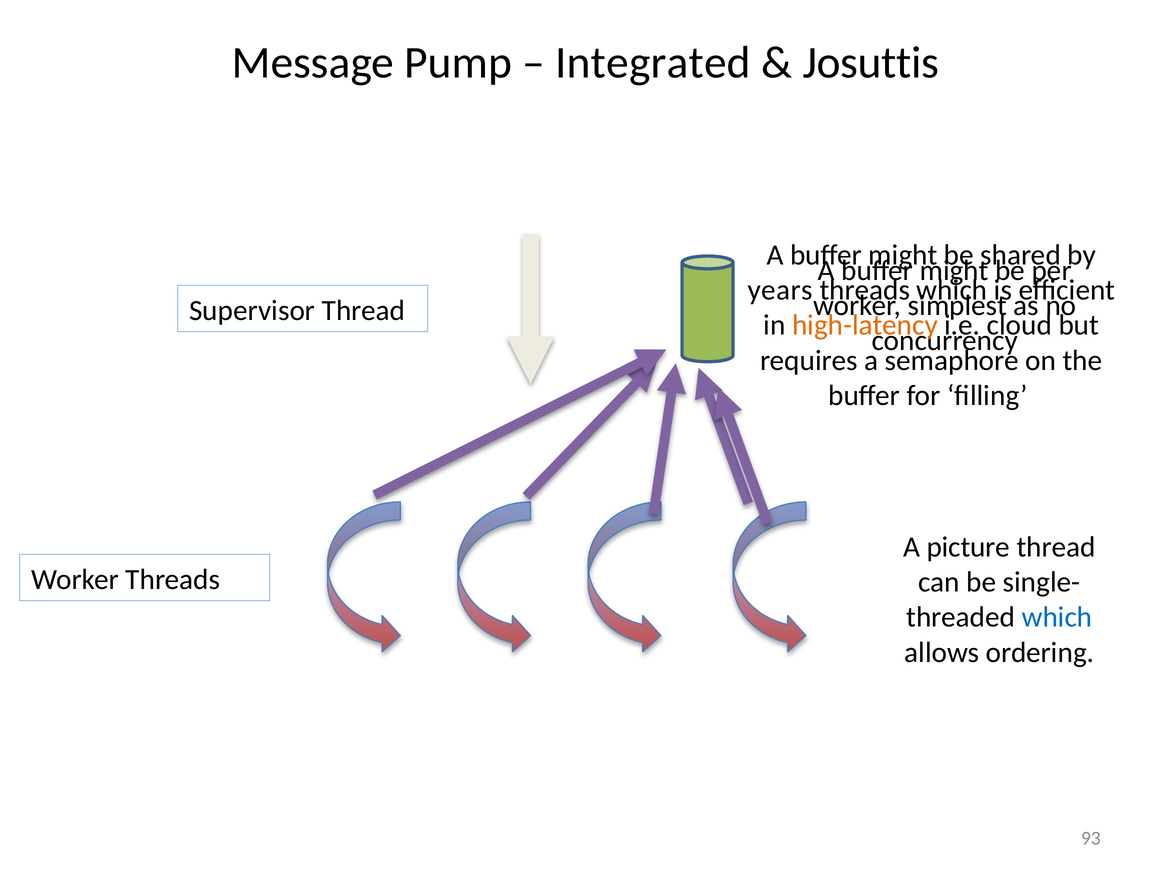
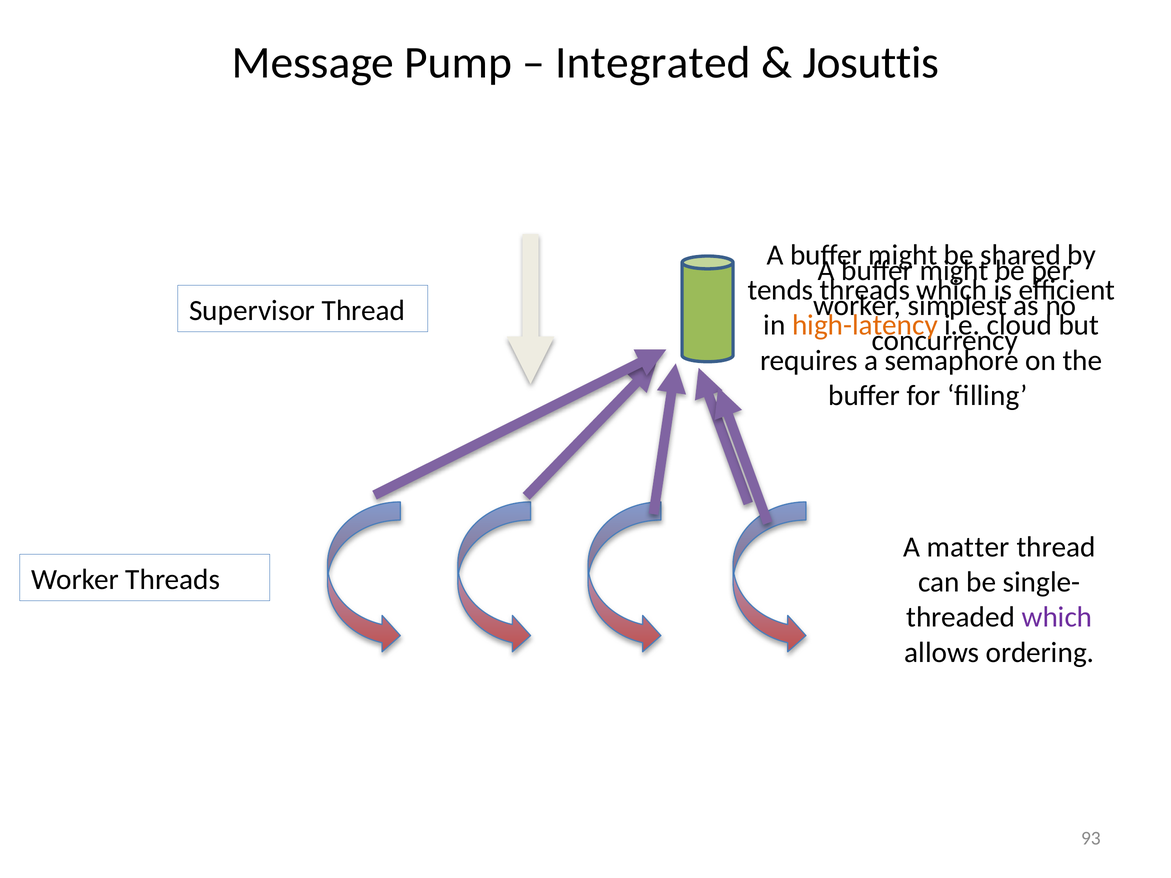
years: years -> tends (780, 290)
picture: picture -> matter (968, 547)
which colour: blue -> purple (1057, 617)
